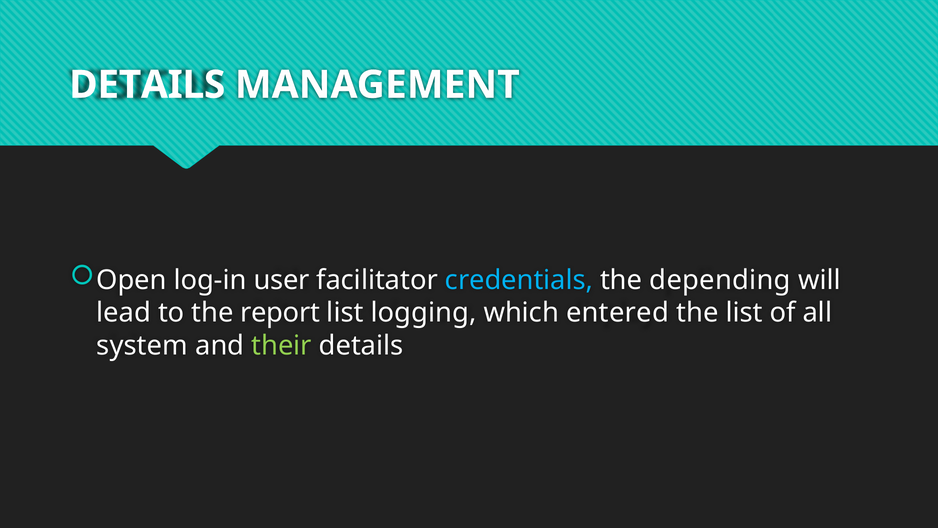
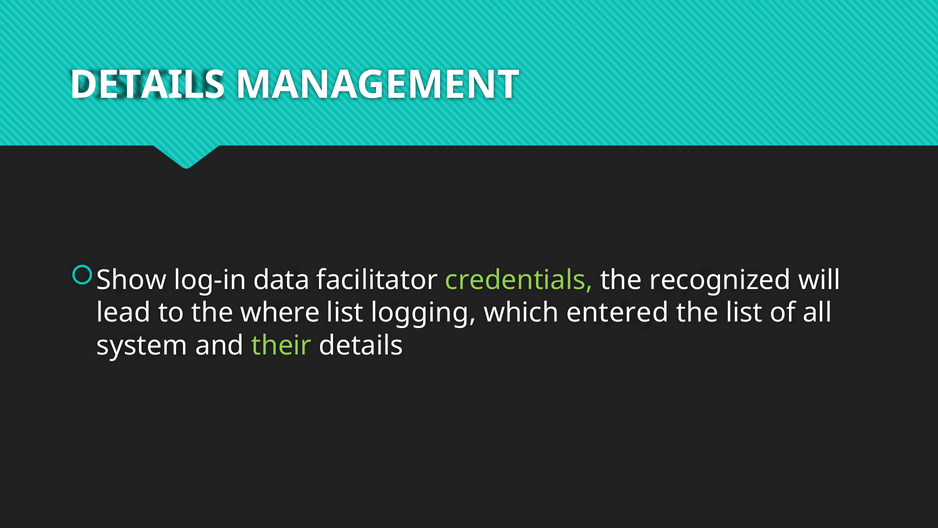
Open: Open -> Show (131, 280)
user: user -> data (282, 280)
credentials colour: light blue -> light green (519, 280)
depending: depending -> recognized (720, 280)
report: report -> where (280, 313)
